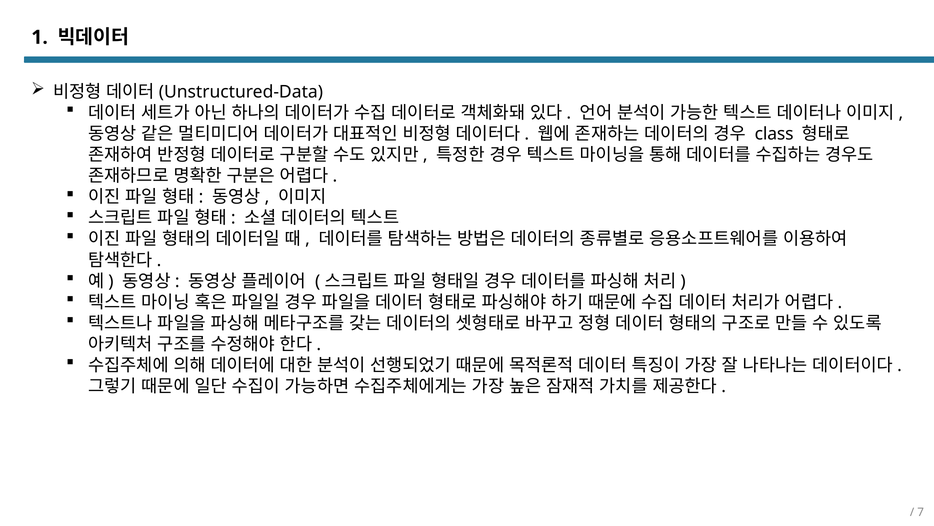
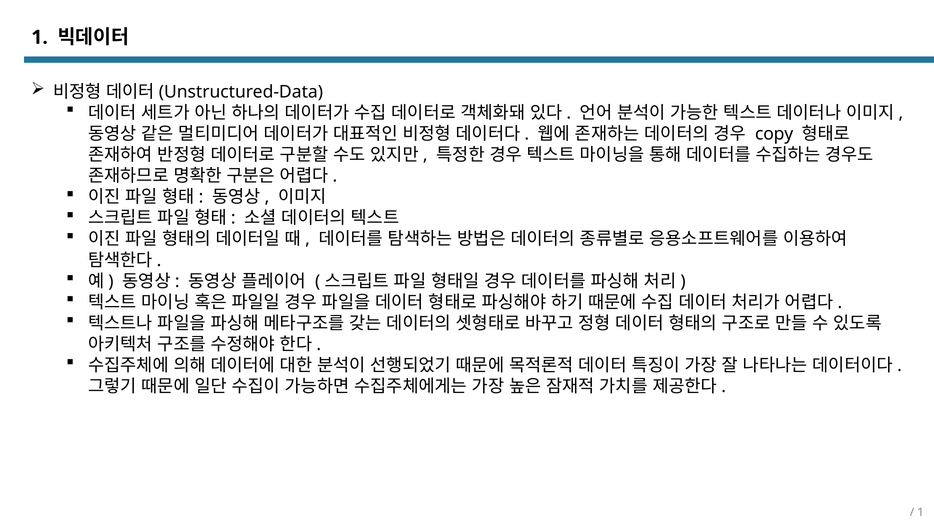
class: class -> copy (774, 134)
7: 7 -> 1 (921, 512)
